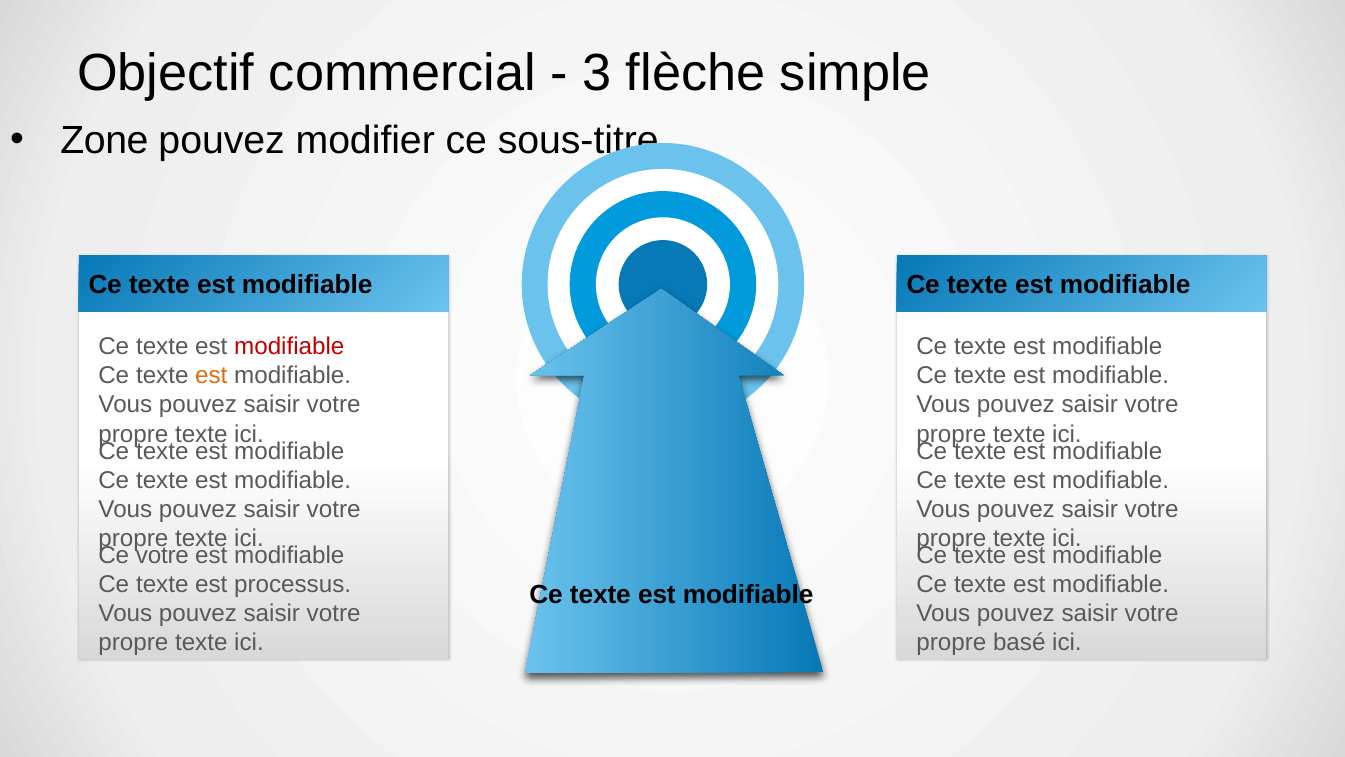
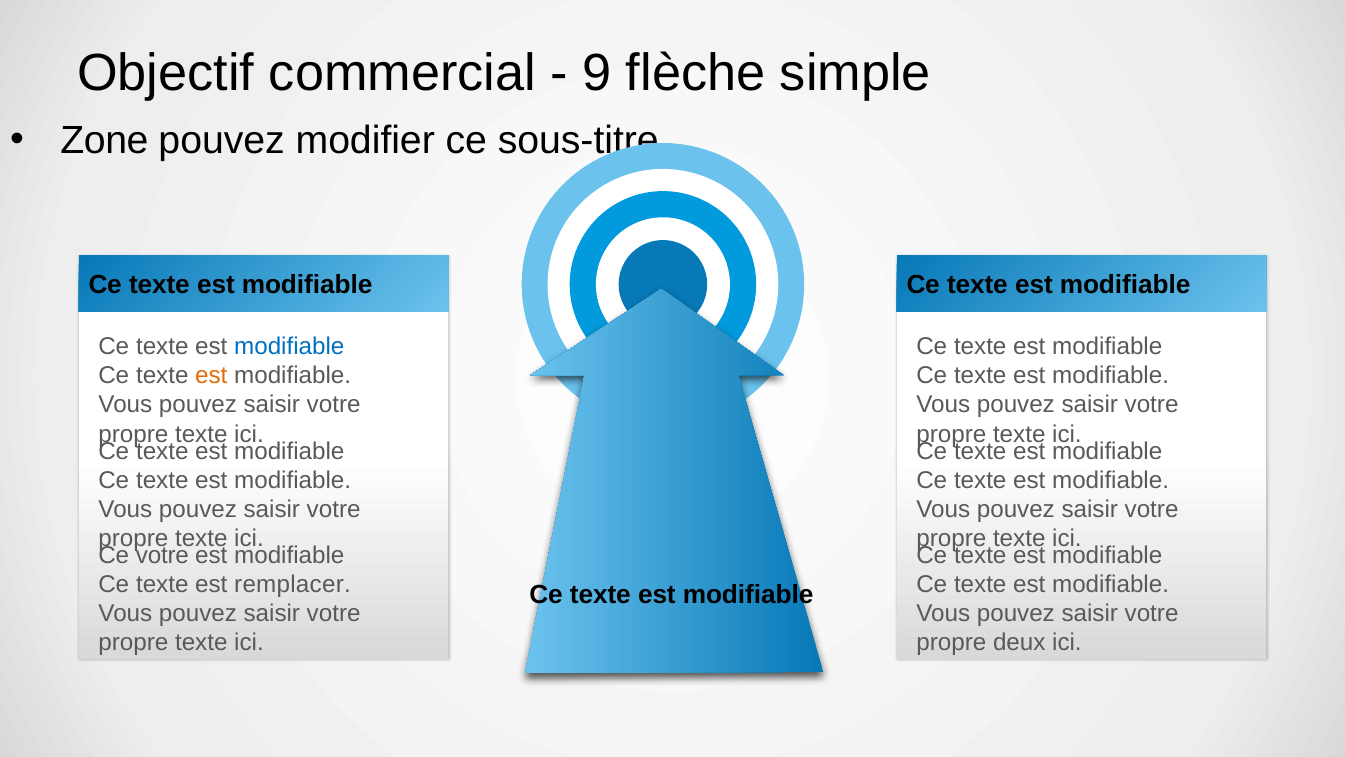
3: 3 -> 9 (597, 73)
modifiable colour: red -> blue (289, 347)
processus: processus -> remplacer (292, 584)
basé: basé -> deux (1019, 642)
